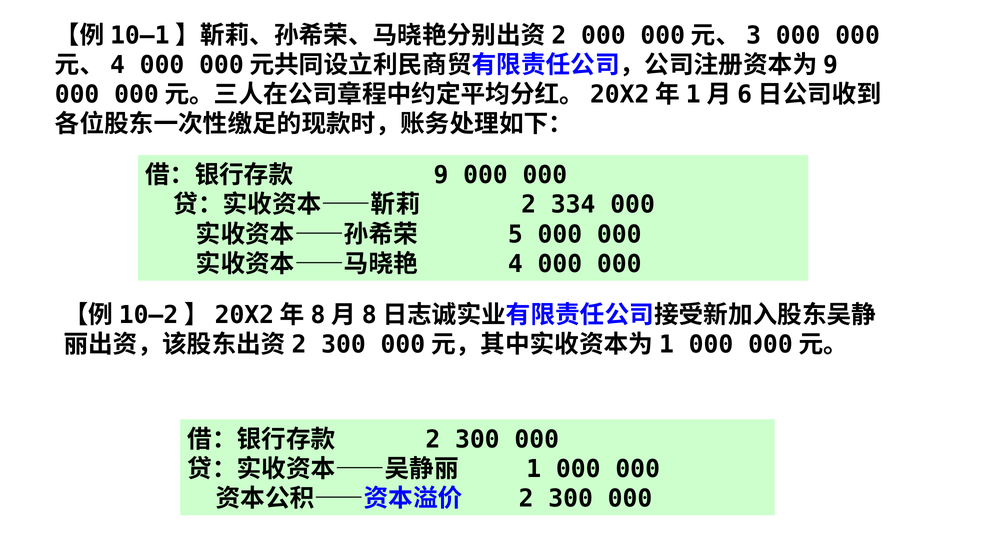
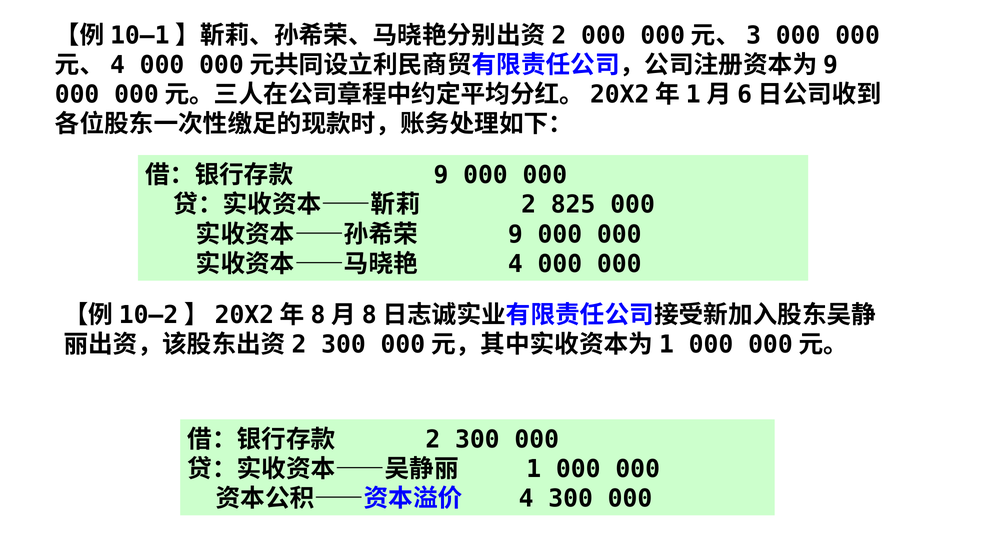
334: 334 -> 825 (573, 205)
5: 5 -> 9 (515, 235)
2: 2 -> 4 (526, 499)
